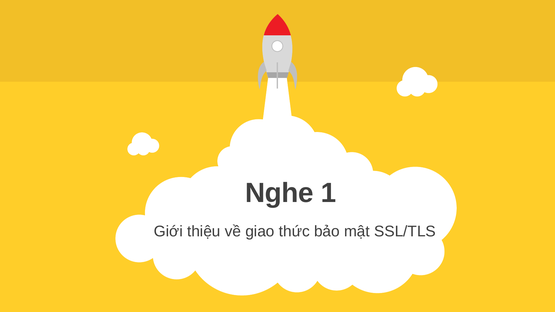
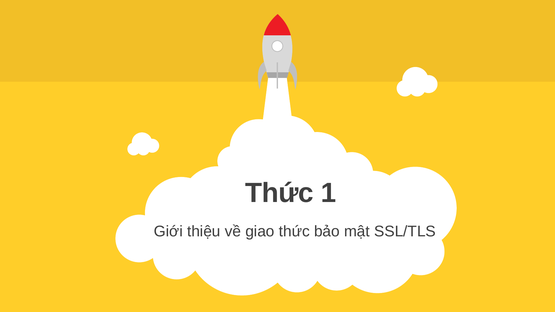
Nghe: Nghe -> Thức (279, 193)
